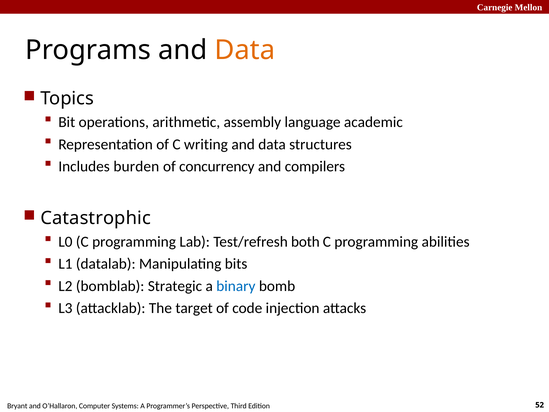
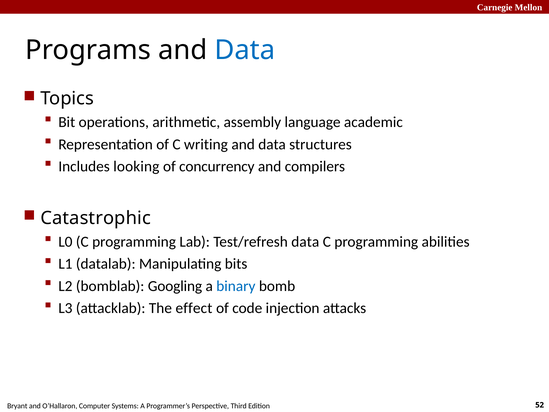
Data colour: orange -> blue (245, 50)
burden: burden -> looking (136, 166)
Test/refresh both: both -> data (305, 242)
Strategic: Strategic -> Googling (175, 286)
target: target -> effect (194, 308)
